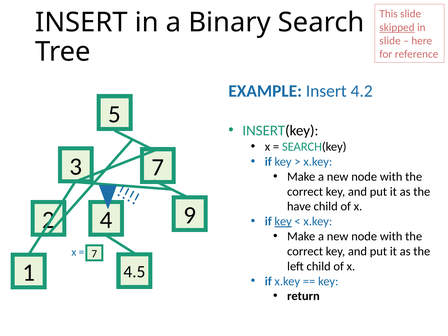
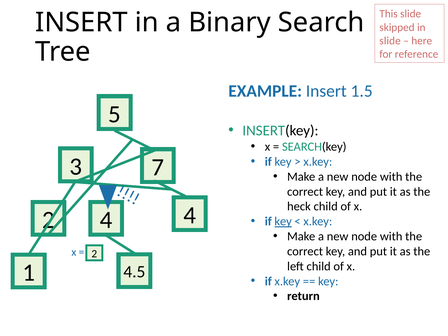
skipped underline: present -> none (397, 27)
4.2: 4.2 -> 1.5 (362, 91)
have: have -> heck (299, 207)
9: 9 -> 4 (190, 215)
7: 7 -> 2 (94, 254)
